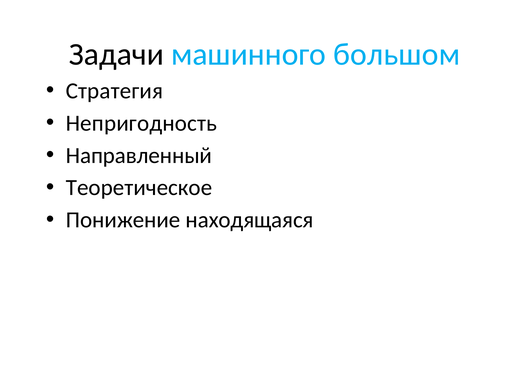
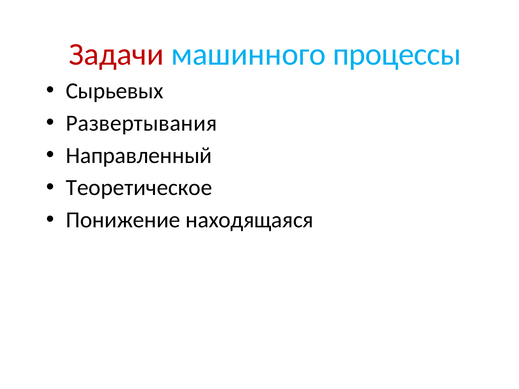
Задачи colour: black -> red (116, 55)
большом: большом -> процессы (397, 55)
Стратегия: Стратегия -> Сырьевых (115, 91)
Непригодность: Непригодность -> Развертывания (141, 123)
